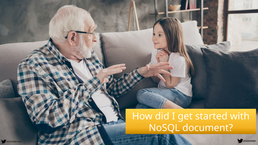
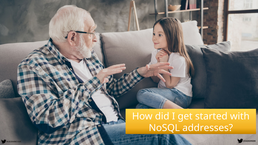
document: document -> addresses (208, 128)
